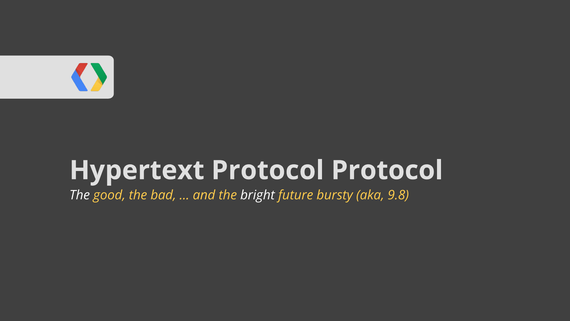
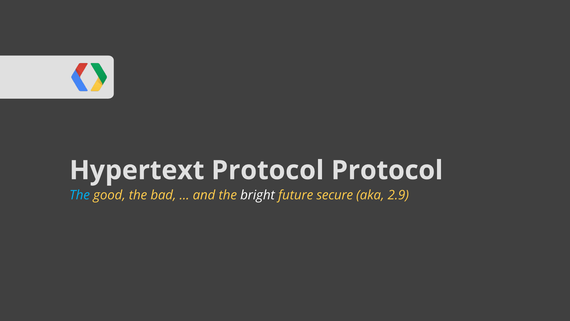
The colour: white -> light blue (80, 195)
bursty: bursty -> secure (335, 195)
9.8: 9.8 -> 2.9 (398, 195)
